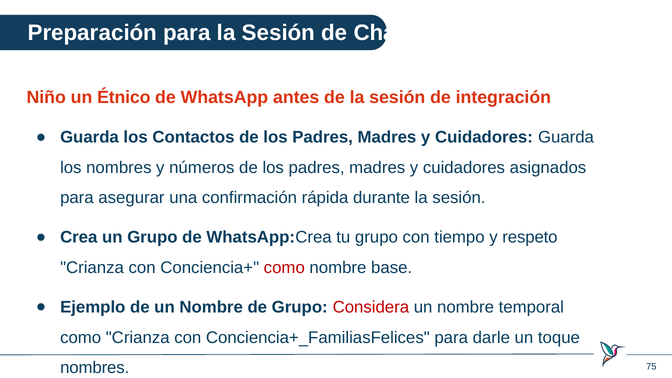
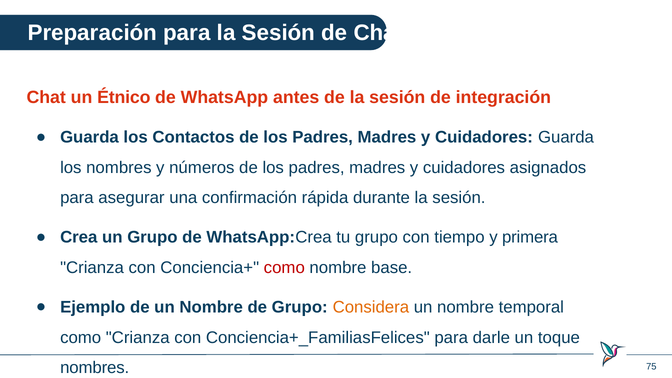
Niño: Niño -> Chat (46, 97)
respeto: respeto -> primera (530, 237)
Considera colour: red -> orange (371, 307)
